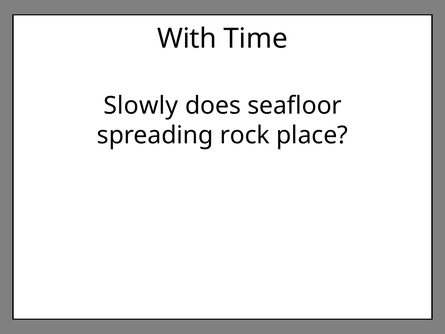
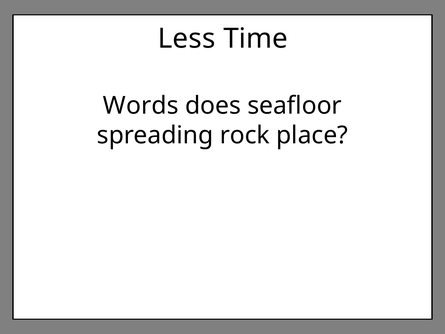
With: With -> Less (187, 39)
Slowly: Slowly -> Words (141, 106)
